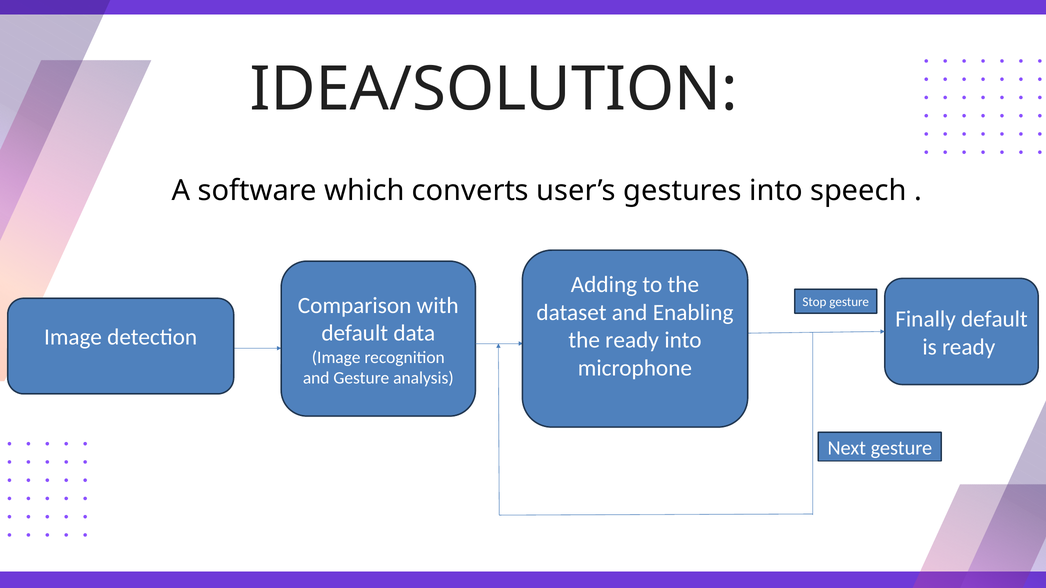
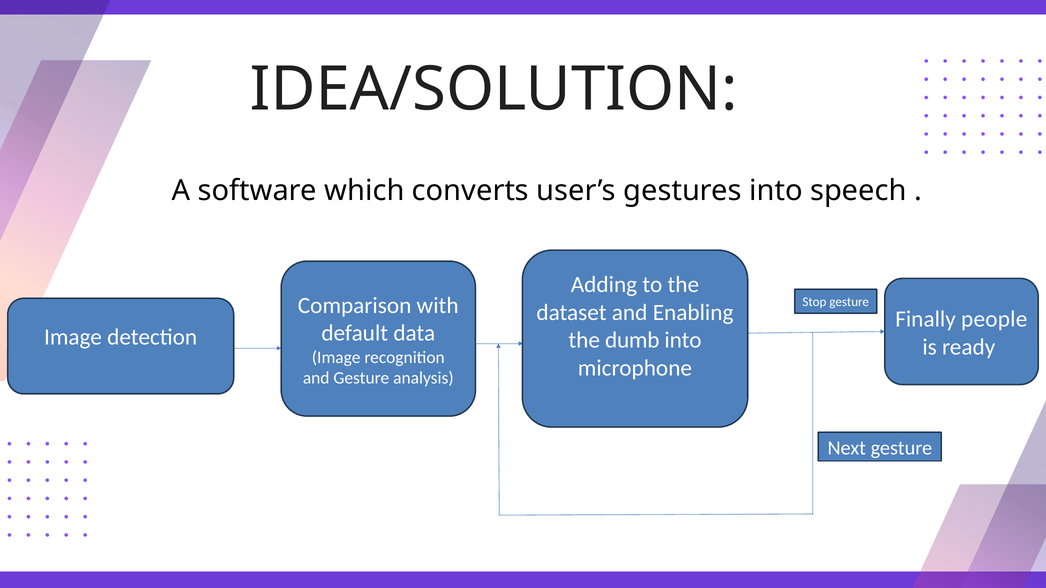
Finally default: default -> people (994, 319)
the ready: ready -> dumb (632, 340)
